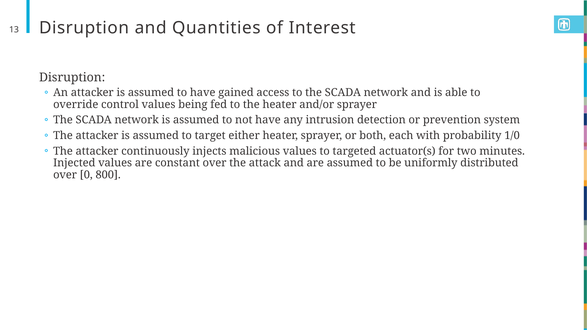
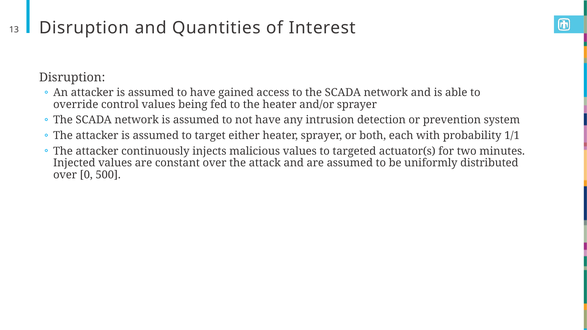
1/0: 1/0 -> 1/1 (512, 136)
800: 800 -> 500 (108, 175)
